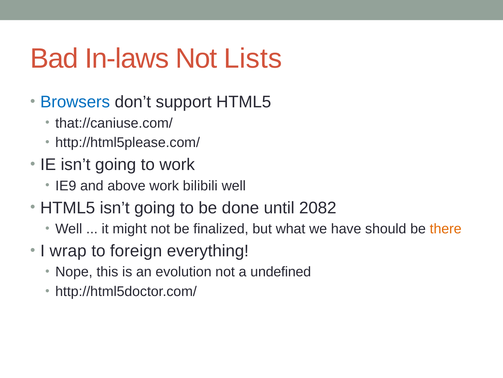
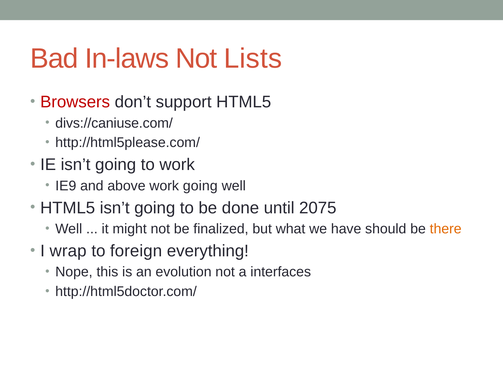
Browsers colour: blue -> red (75, 102)
that://caniuse.com/: that://caniuse.com/ -> divs://caniuse.com/ (114, 123)
work bilibili: bilibili -> going (200, 185)
2082: 2082 -> 2075 (318, 207)
undefined: undefined -> interfaces (281, 271)
